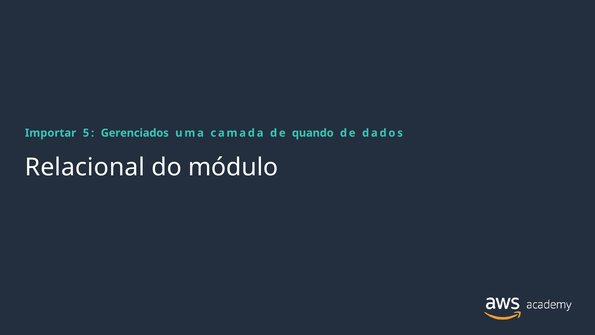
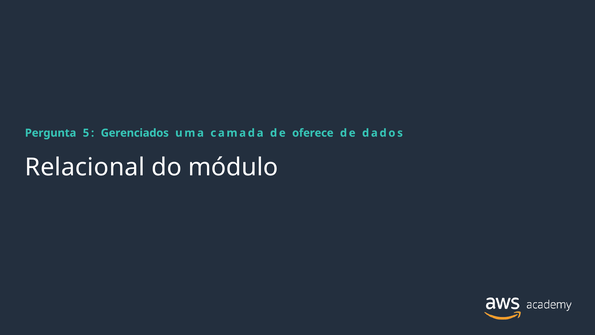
Importar: Importar -> Pergunta (51, 133)
quando: quando -> oferece (313, 133)
